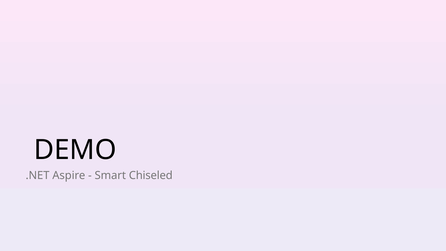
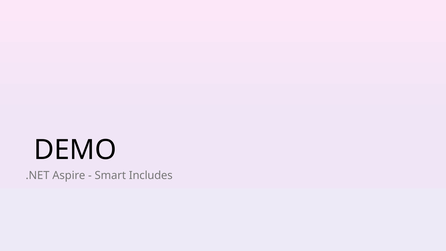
Chiseled: Chiseled -> Includes (151, 176)
